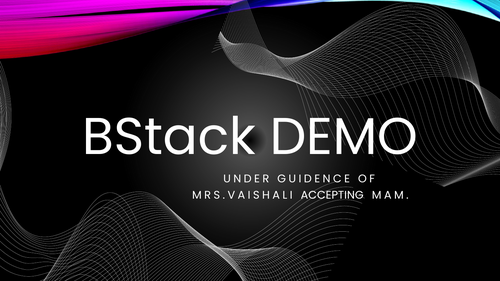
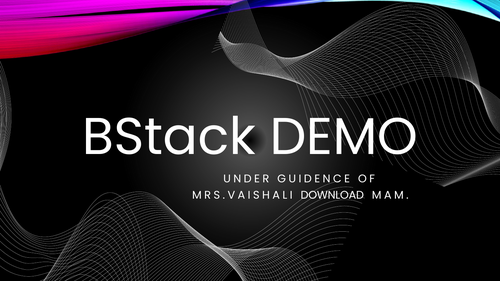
ACCEPTING: ACCEPTING -> DOWNLOAD (332, 195)
